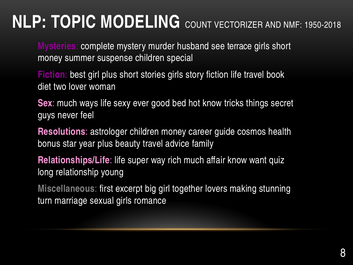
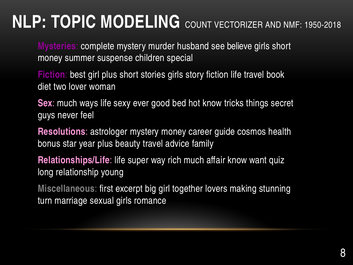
terrace: terrace -> believe (240, 46)
astrologer children: children -> mystery (144, 132)
